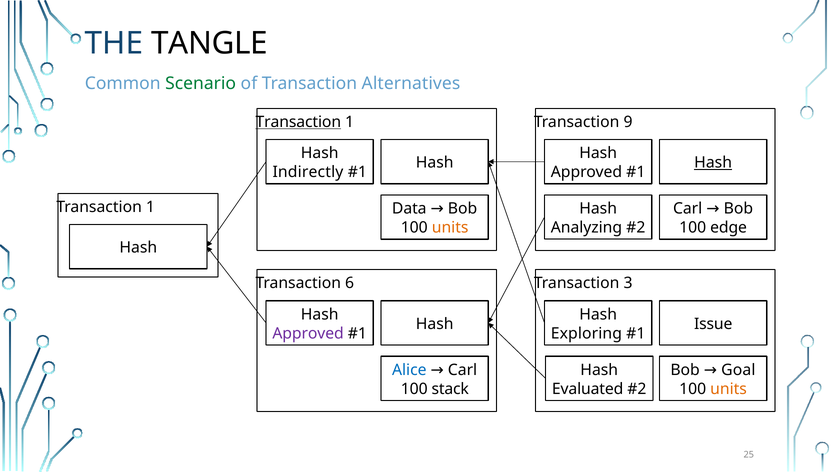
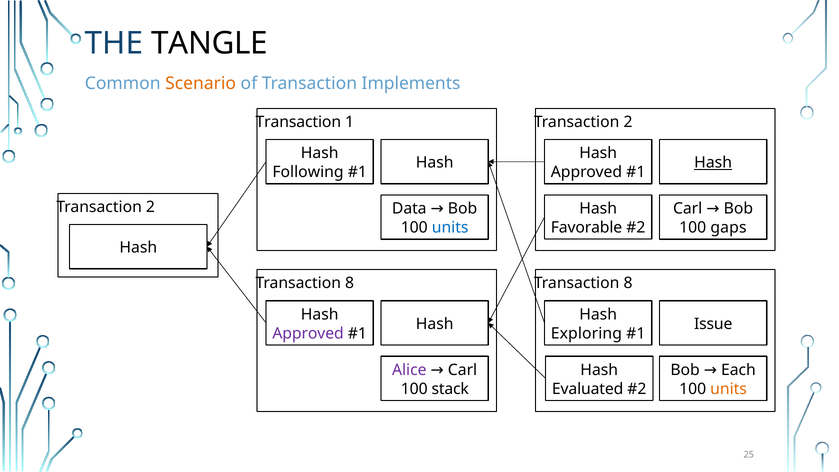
Scenario colour: green -> orange (201, 84)
Alternatives: Alternatives -> Implements (411, 84)
Transaction underline: present -> none (298, 122)
9: 9 -> 2 (628, 122)
Indirectly: Indirectly -> Following (308, 172)
1: 1 -> 2 (150, 207)
Analyzing: Analyzing -> Favorable (587, 228)
units colour: orange -> blue (450, 228)
edge: edge -> gaps (728, 228)
6: 6 -> 8 (350, 283)
3: 3 -> 8 (628, 283)
Alice colour: blue -> purple (409, 370)
Goal: Goal -> Each (738, 370)
